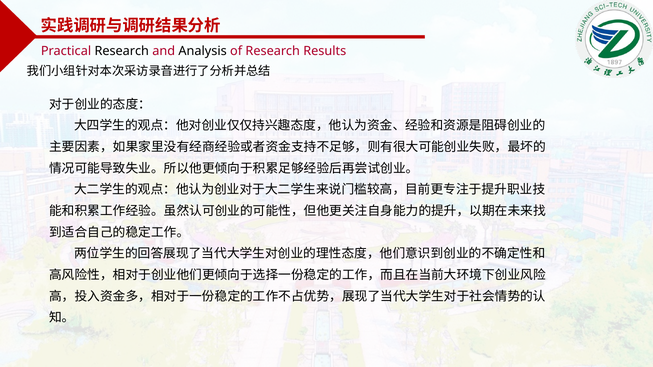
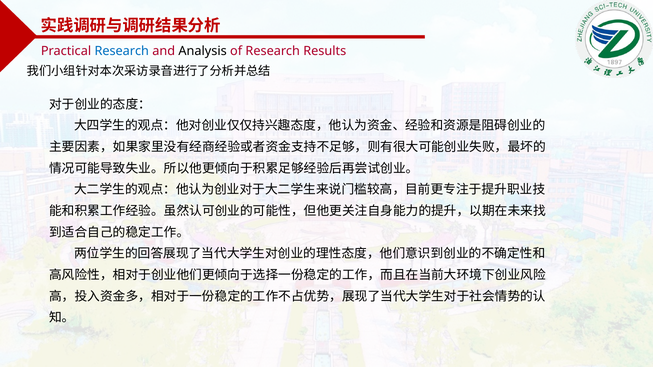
Research colour: black -> blue (122, 51)
